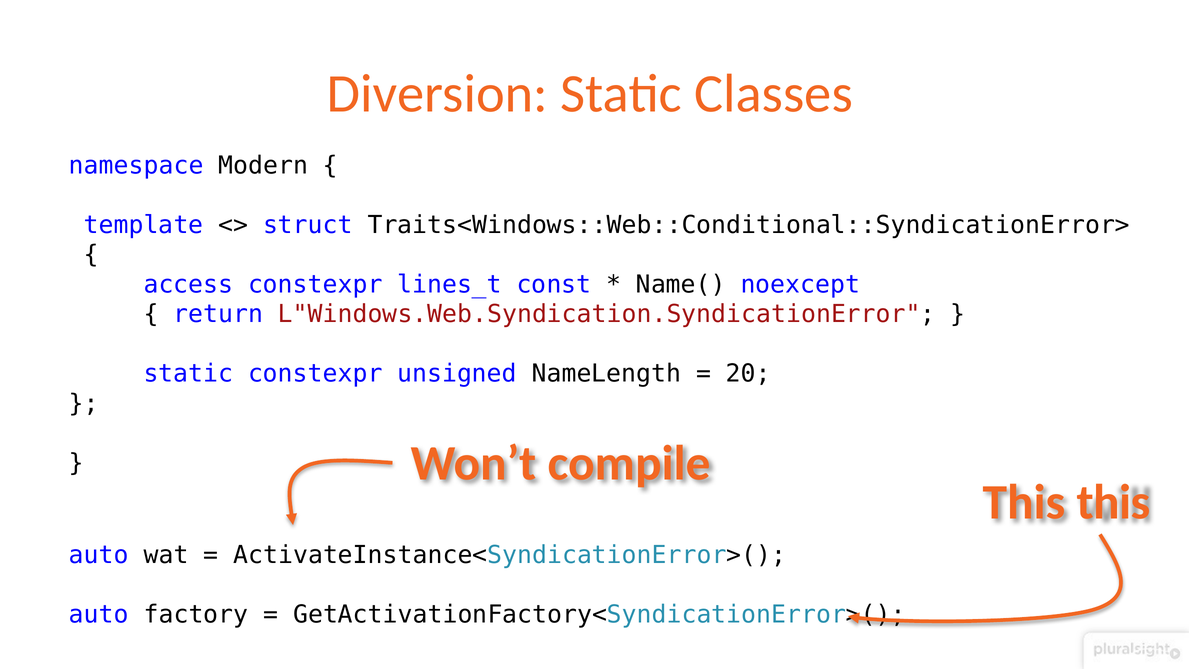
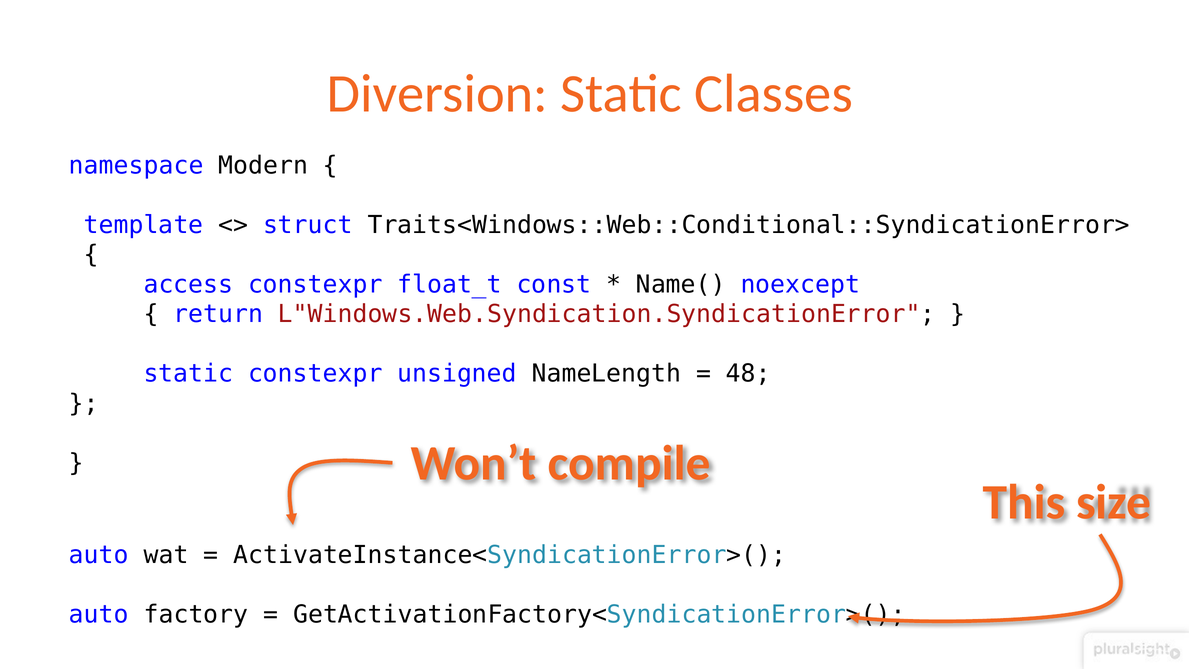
lines_t: lines_t -> float_t (450, 284)
20: 20 -> 48 (748, 374)
This this: this -> size (1114, 502)
